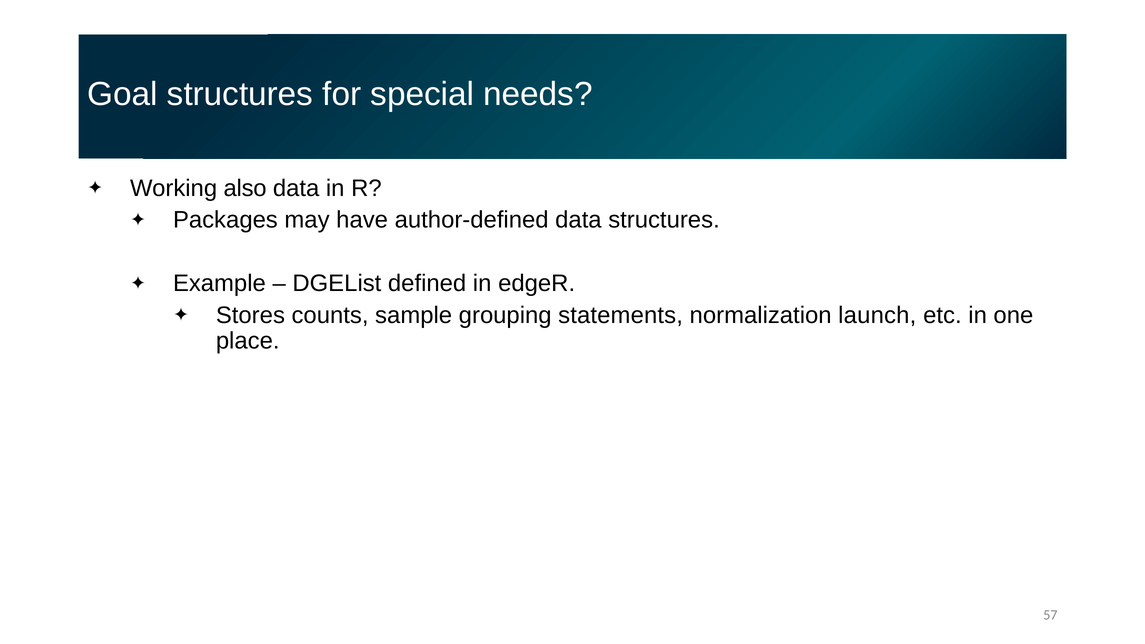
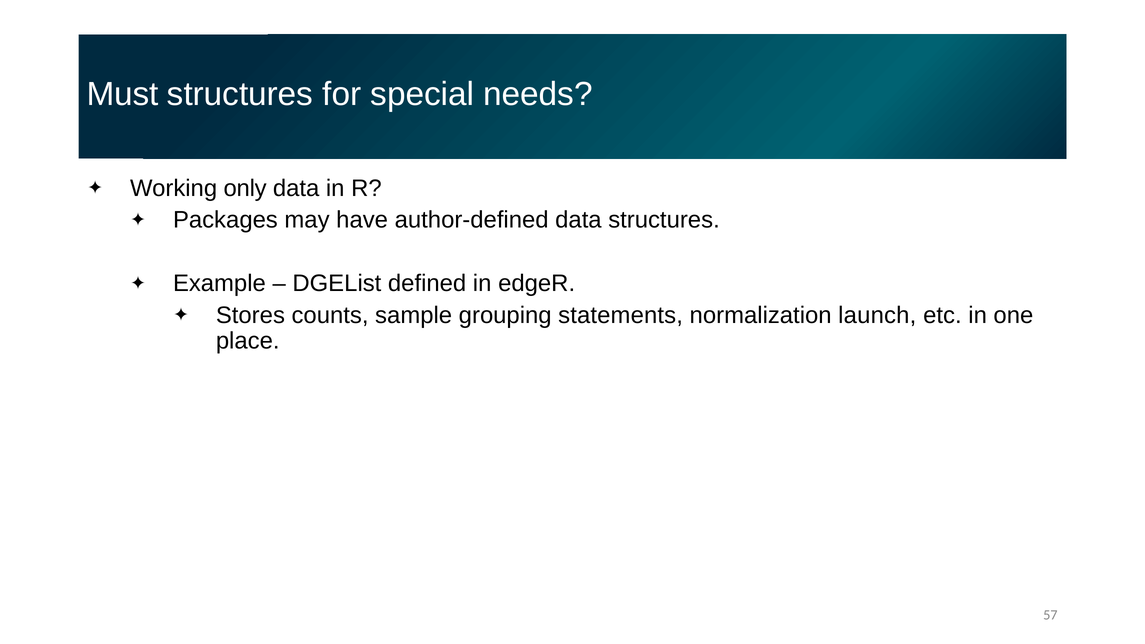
Goal: Goal -> Must (123, 94)
also: also -> only (245, 188)
